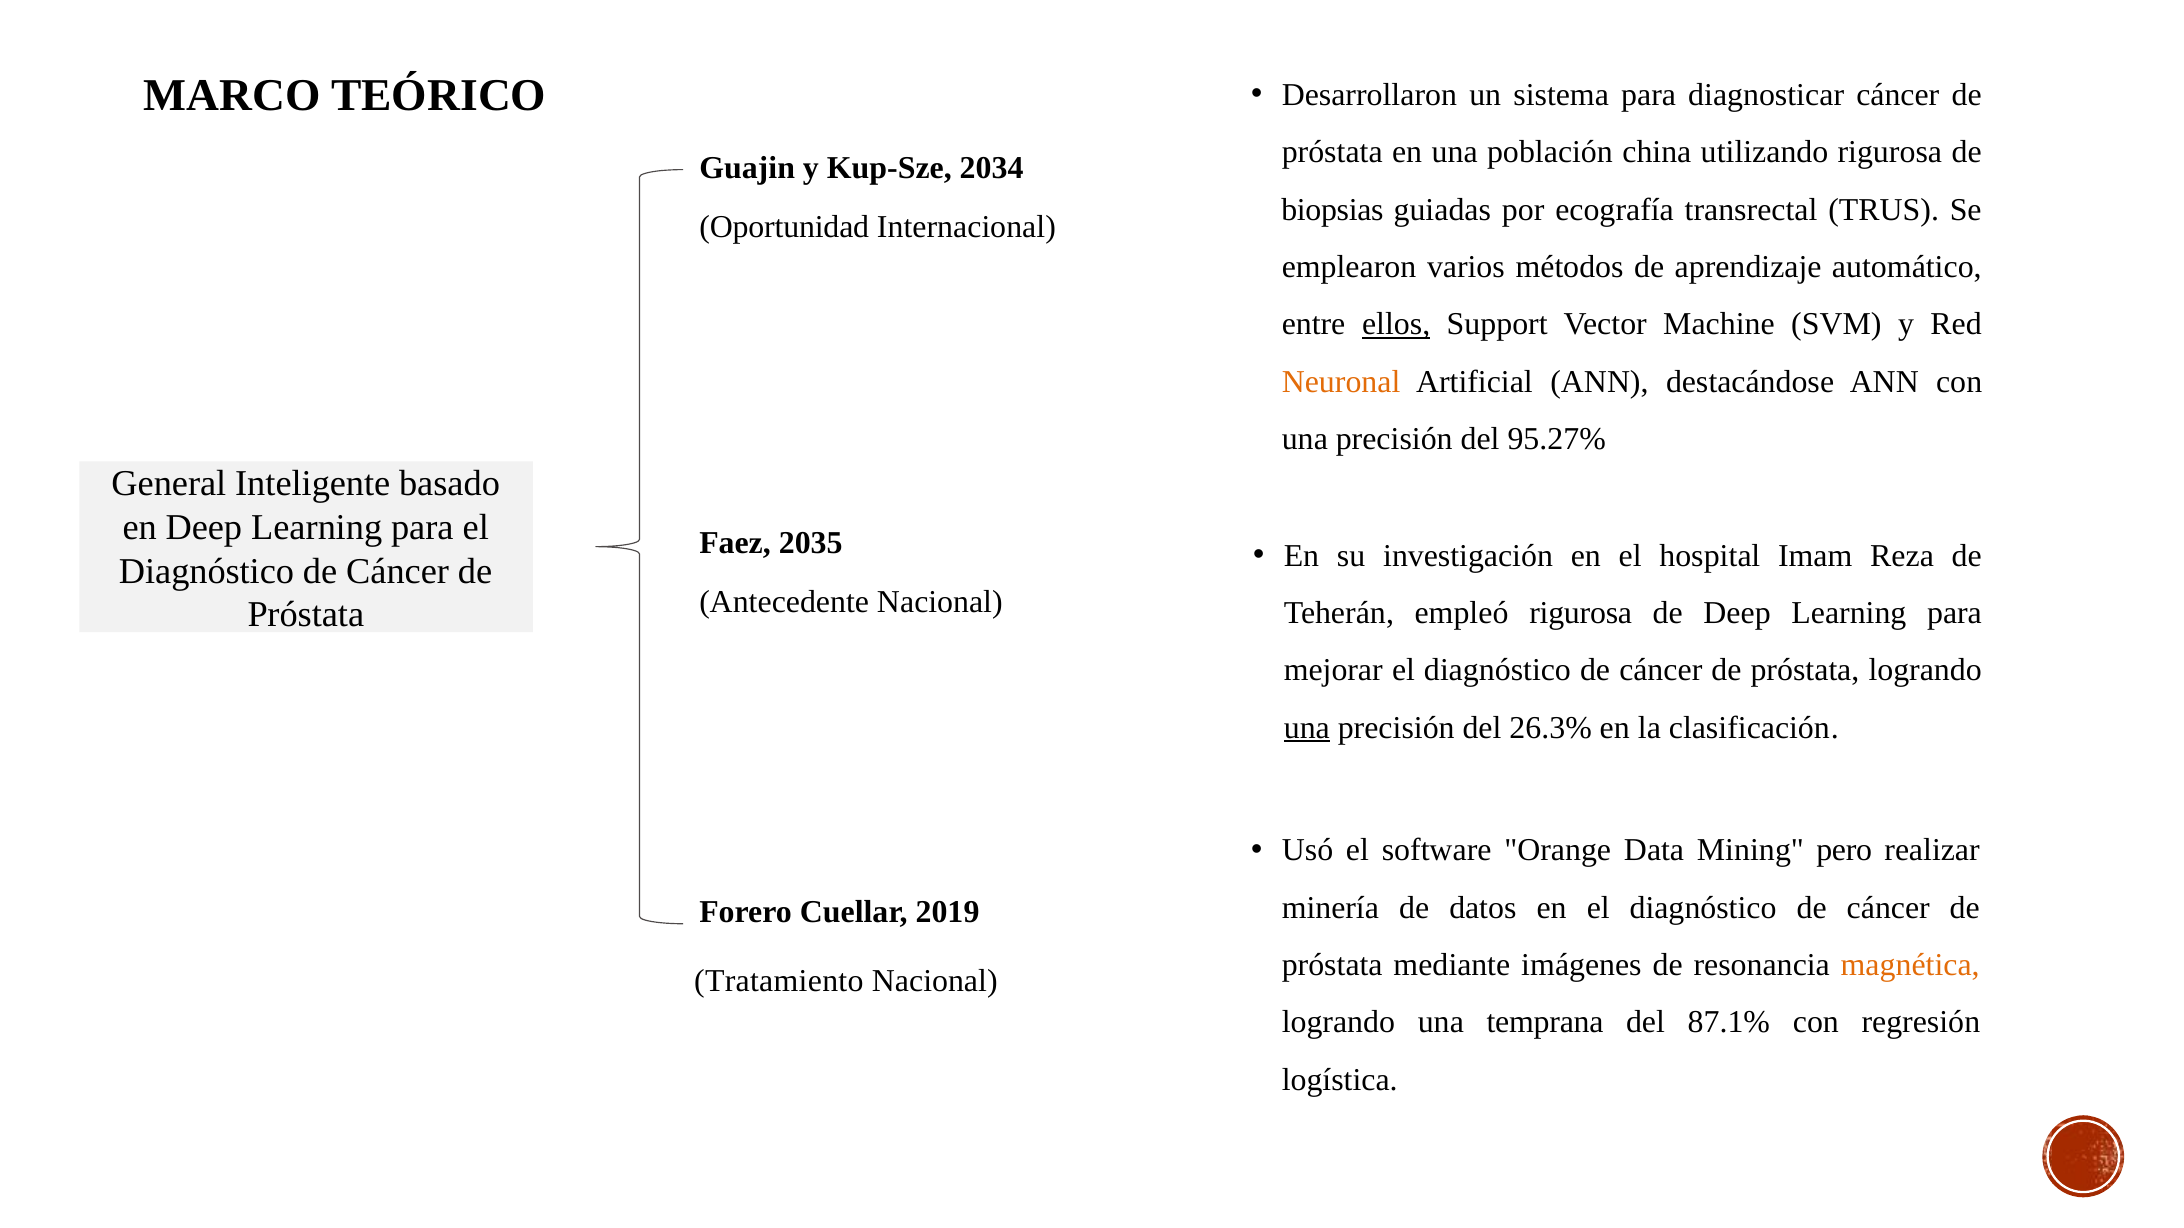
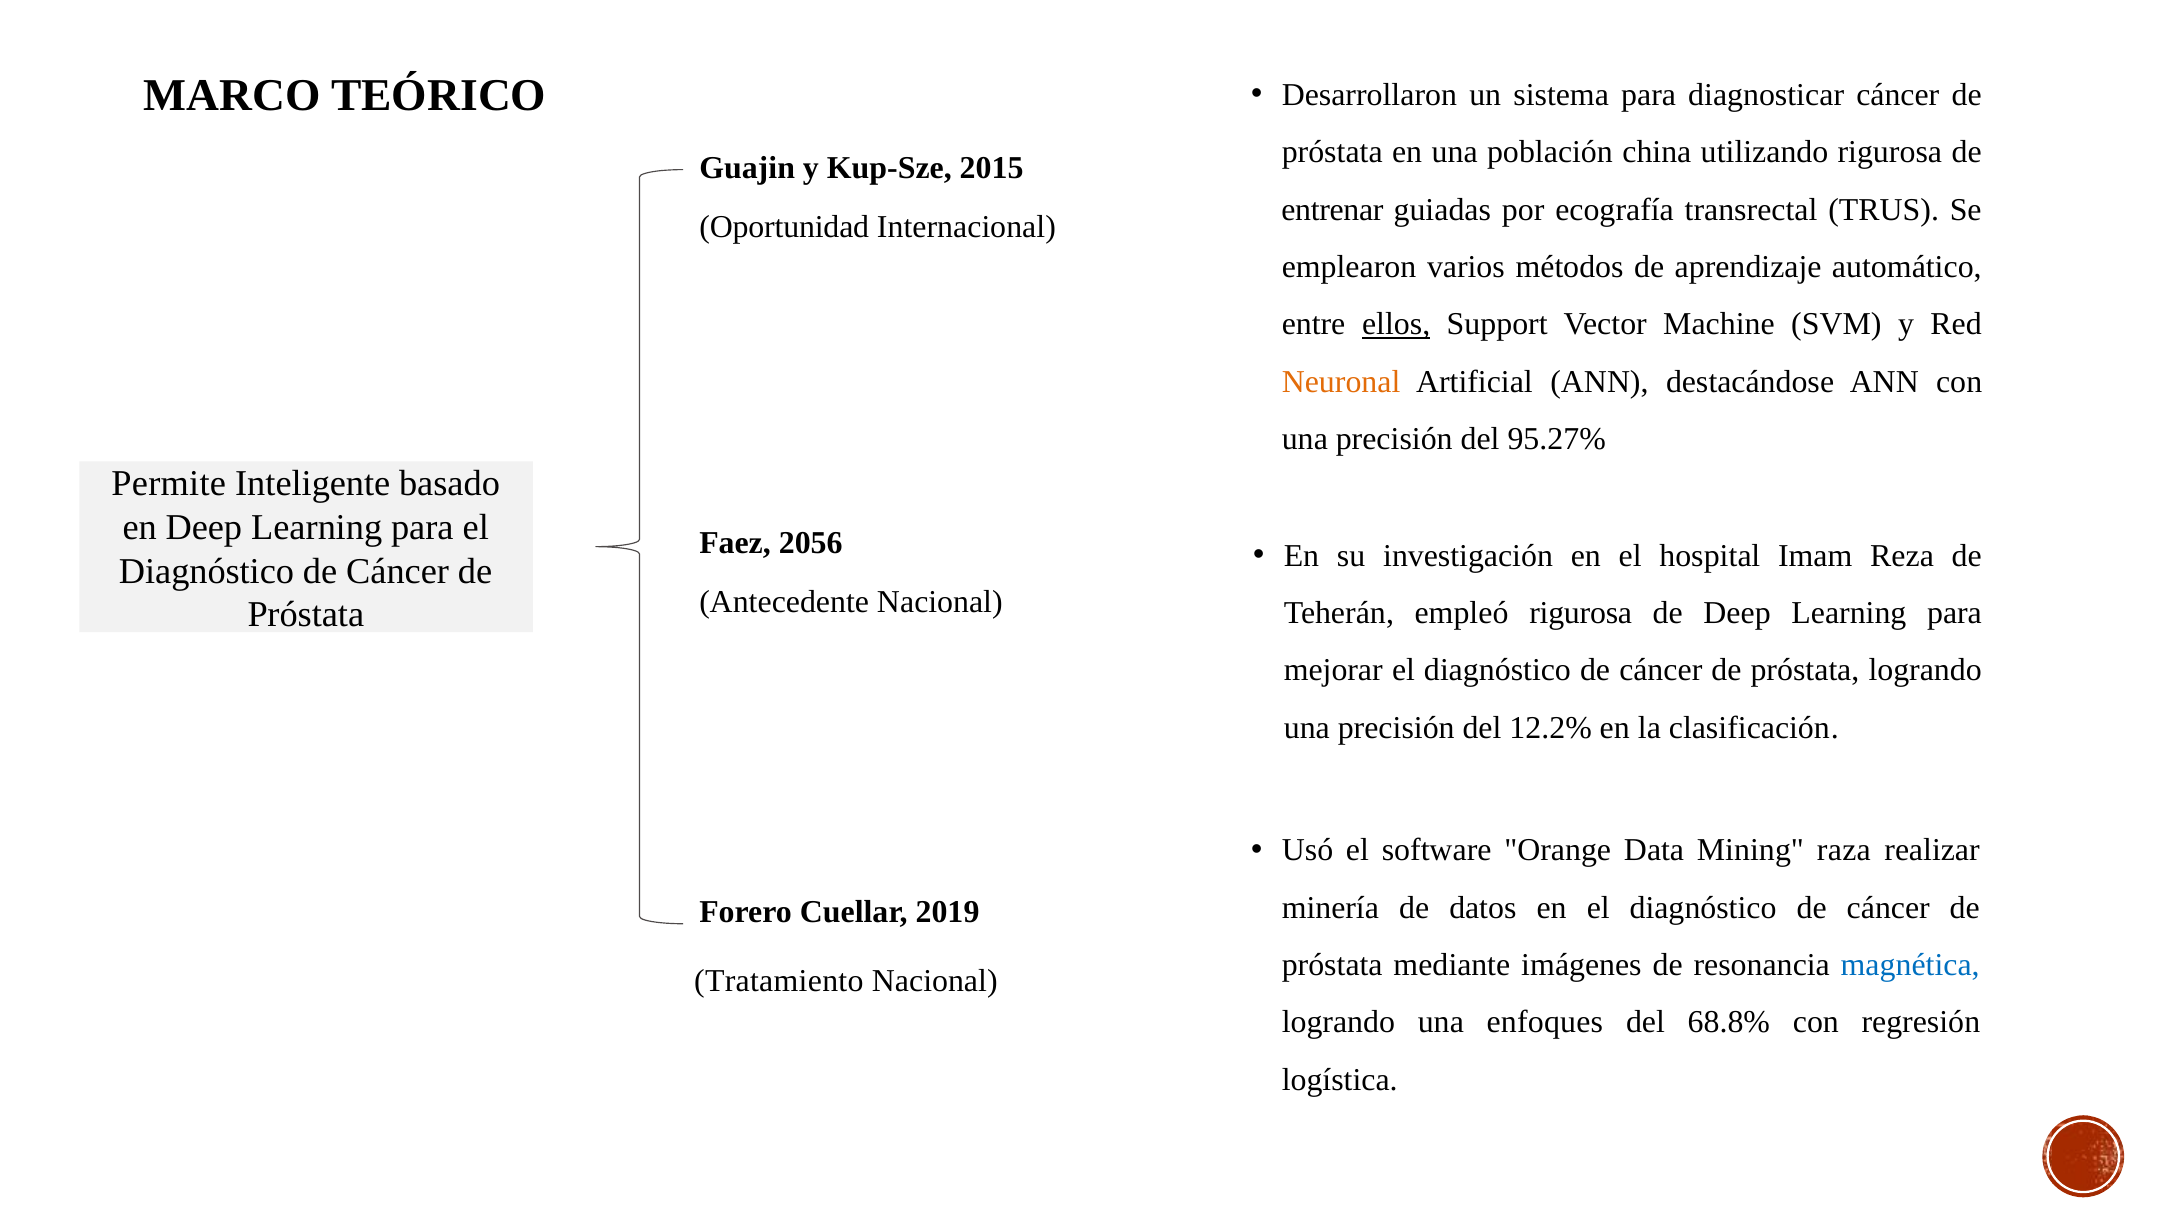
2034: 2034 -> 2015 (992, 168)
biopsias: biopsias -> entrenar (1332, 210)
General: General -> Permite (169, 484)
2035: 2035 -> 2056 (811, 543)
una underline: present -> none (1307, 728)
26.3%: 26.3% -> 12.2% (1551, 728)
pero: pero -> raza (1844, 851)
magnética colour: orange -> blue (1910, 965)
temprana: temprana -> enfoques (1545, 1023)
87.1%: 87.1% -> 68.8% (1729, 1023)
